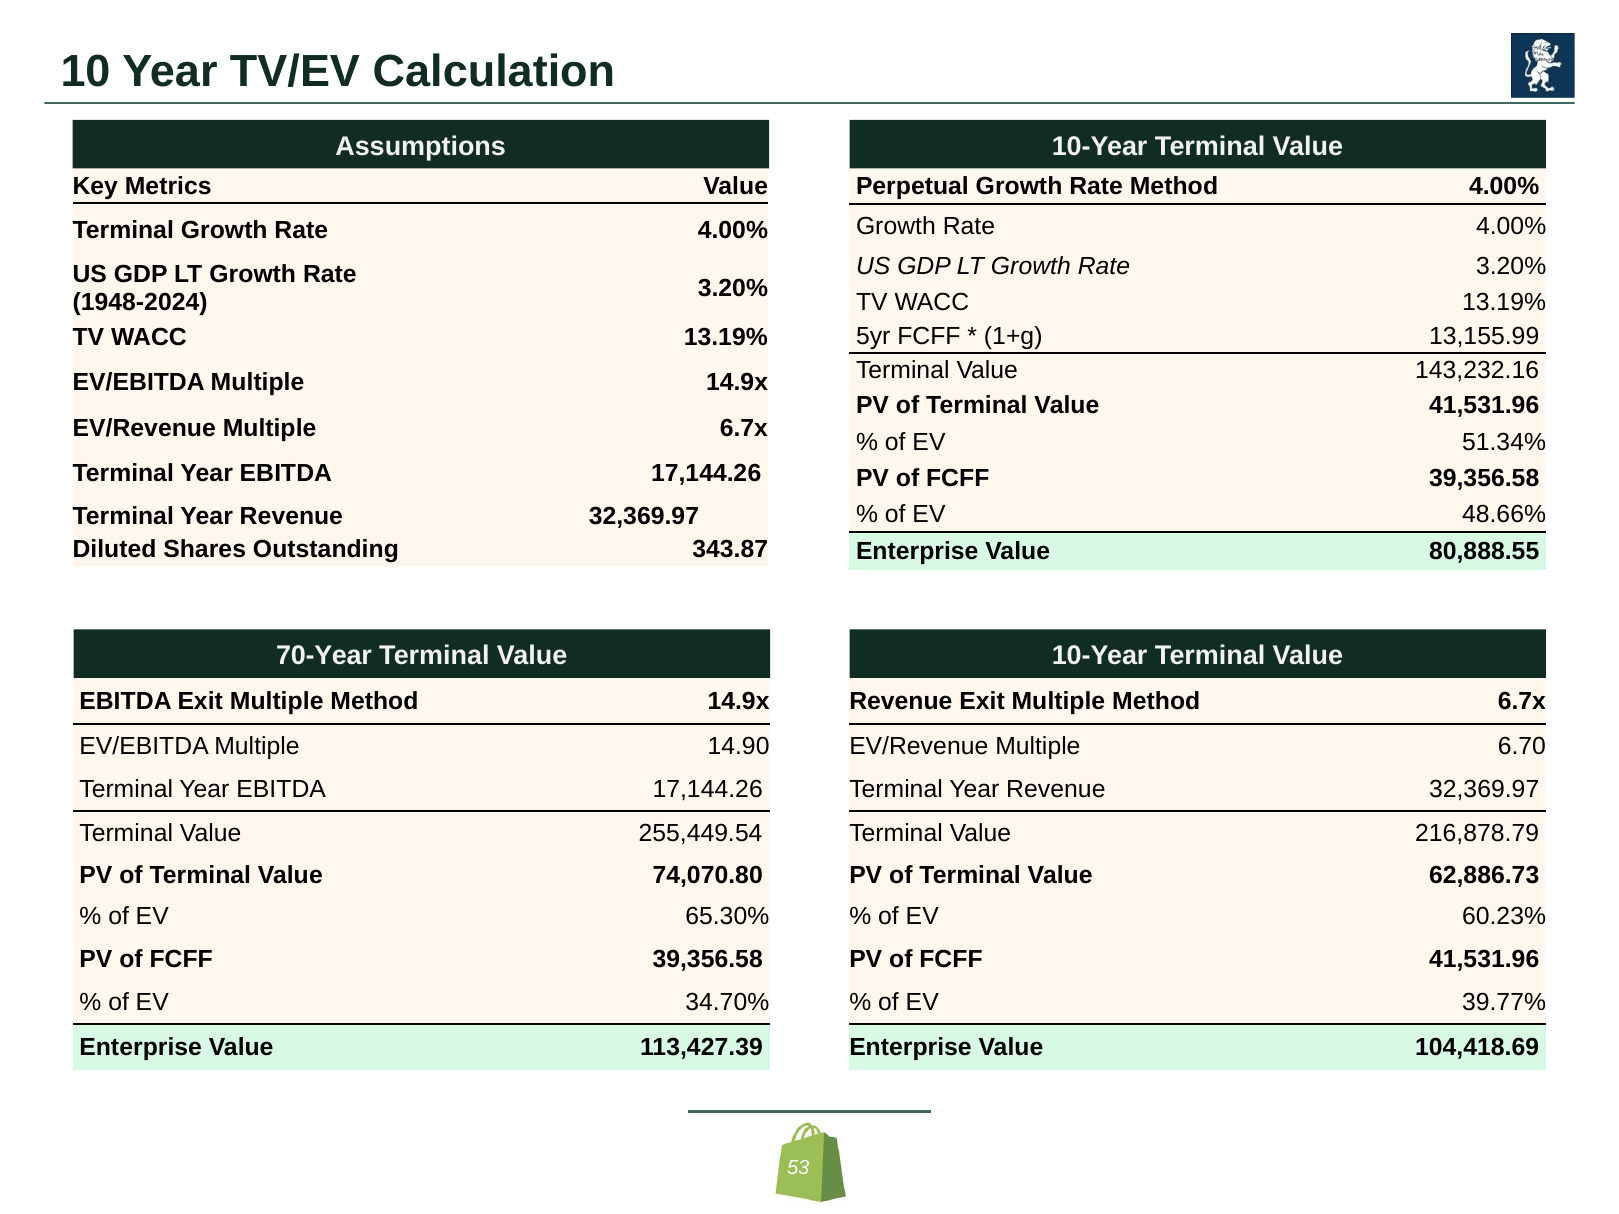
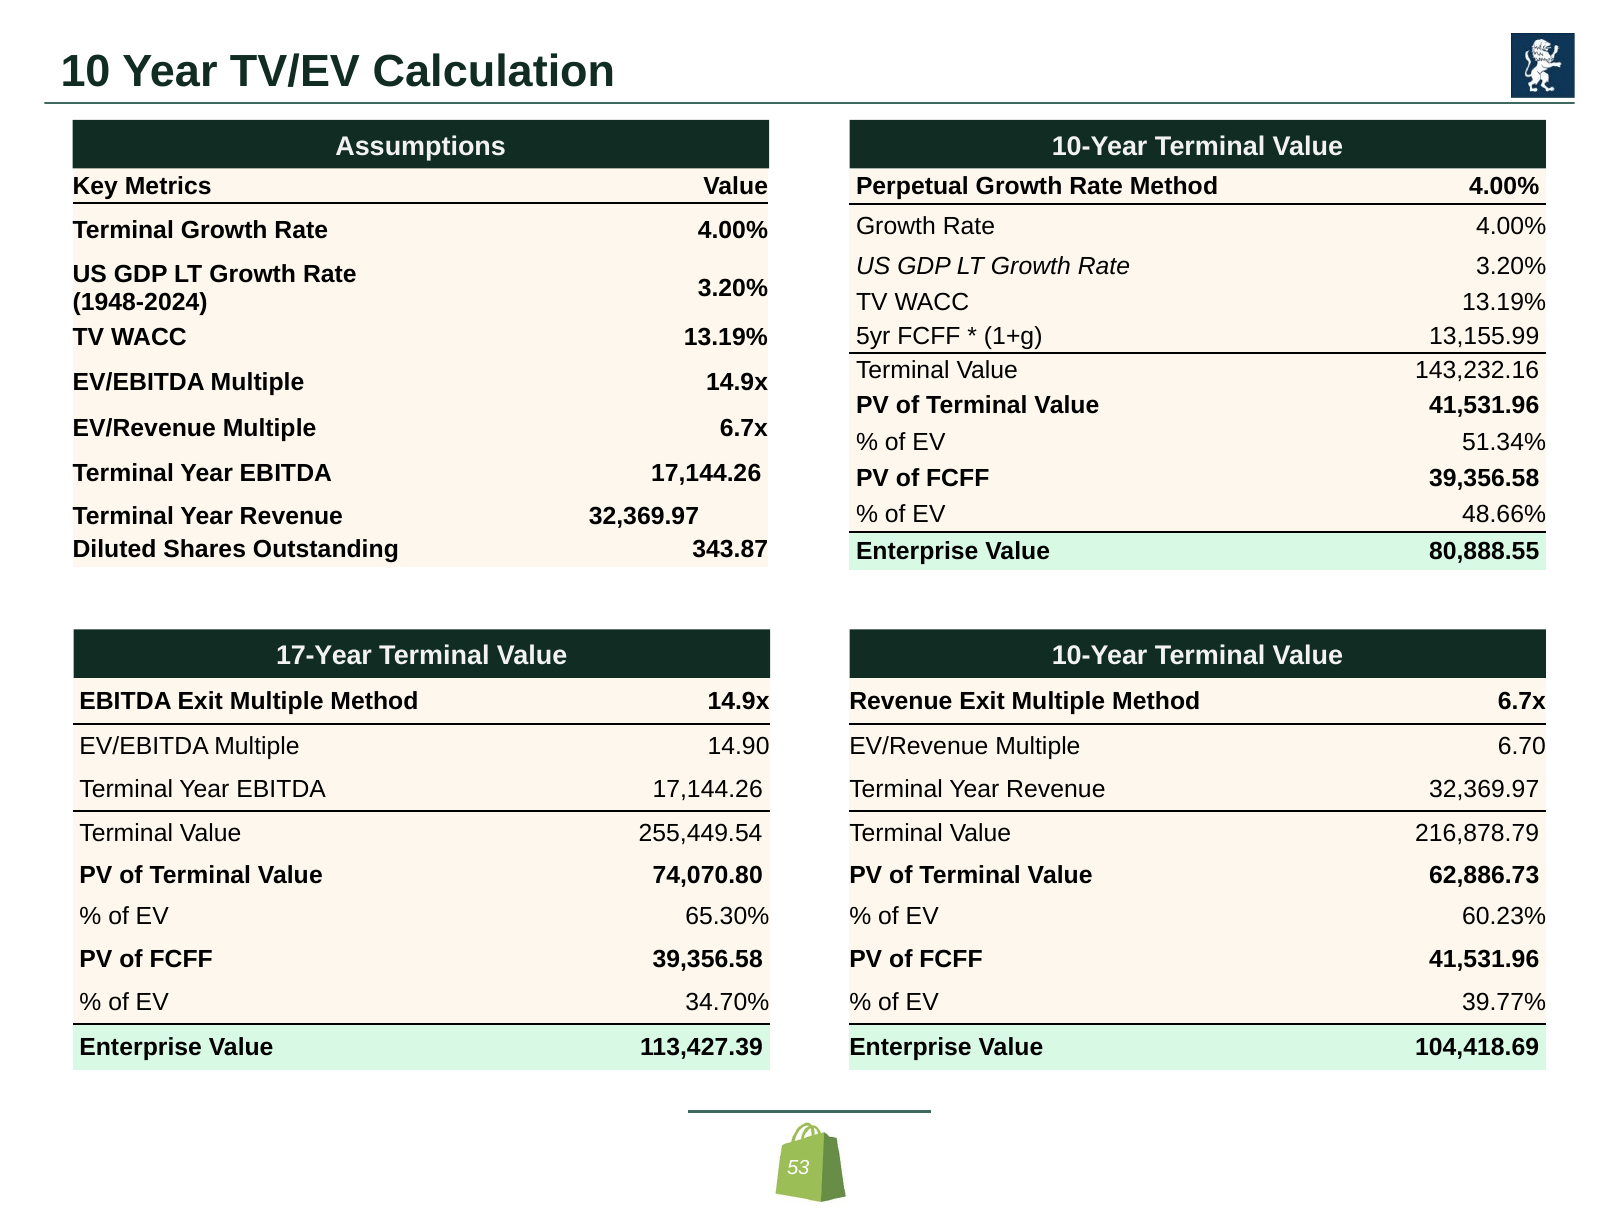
70-Year: 70-Year -> 17-Year (324, 656)
